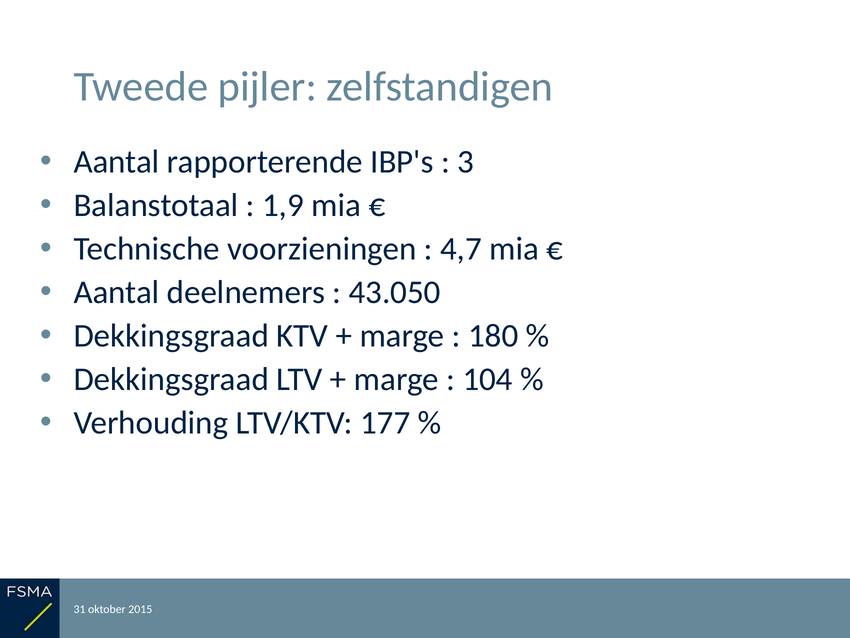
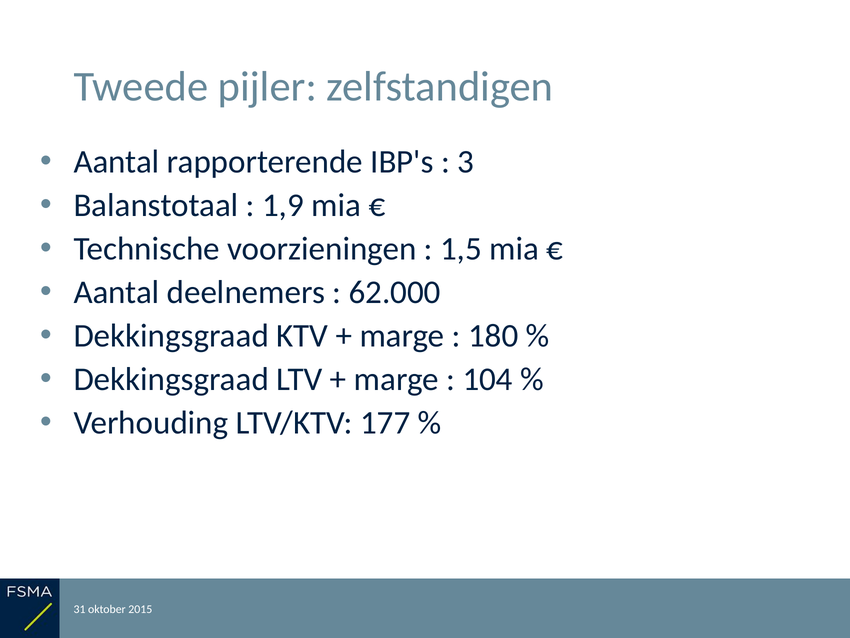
4,7: 4,7 -> 1,5 (461, 249)
43.050: 43.050 -> 62.000 (395, 292)
